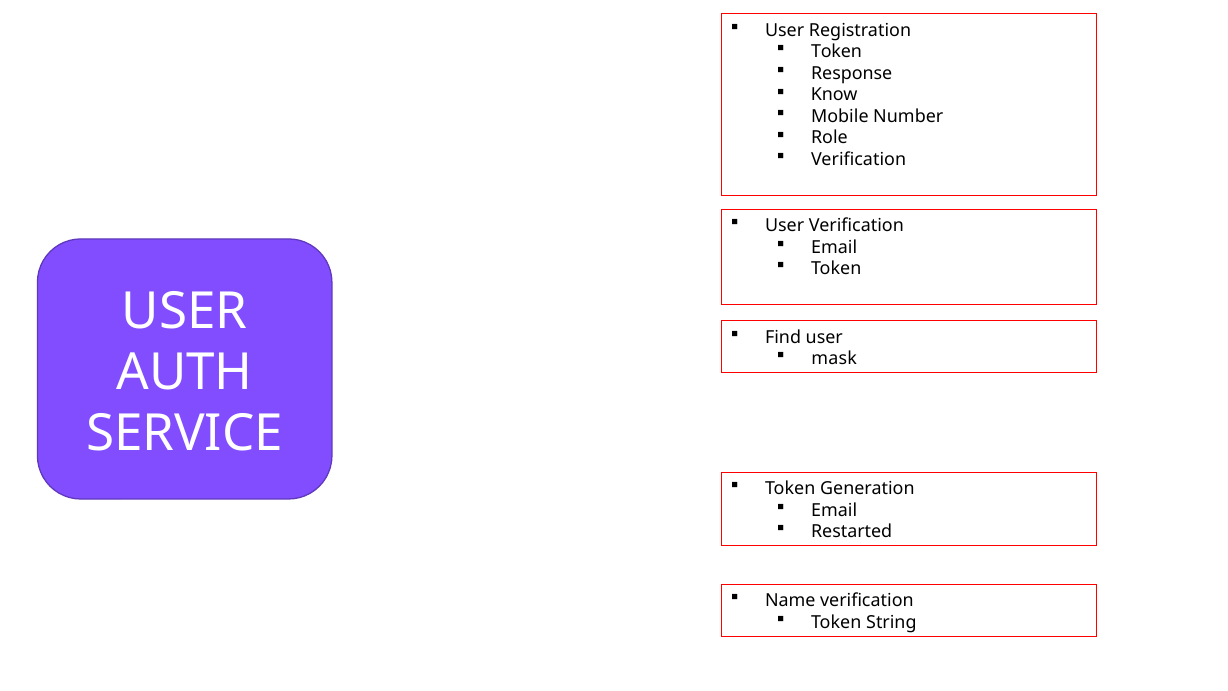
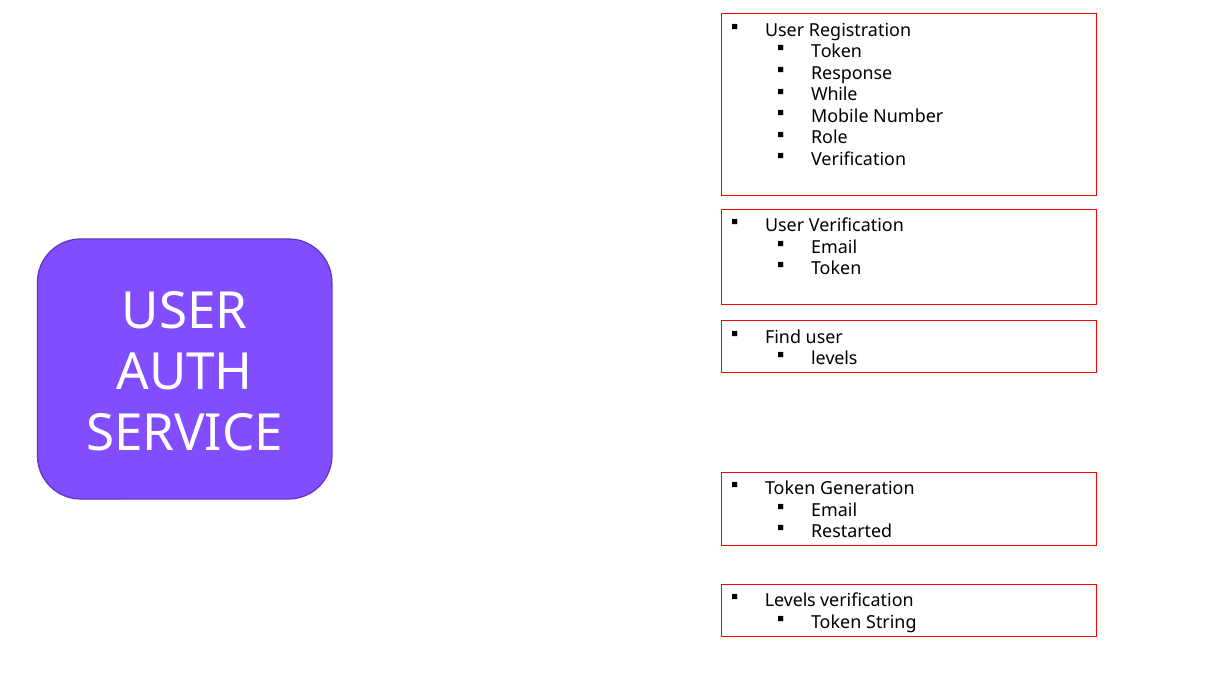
Know: Know -> While (834, 95)
mask: mask -> levels (834, 359)
Name: Name -> Levels (790, 601)
